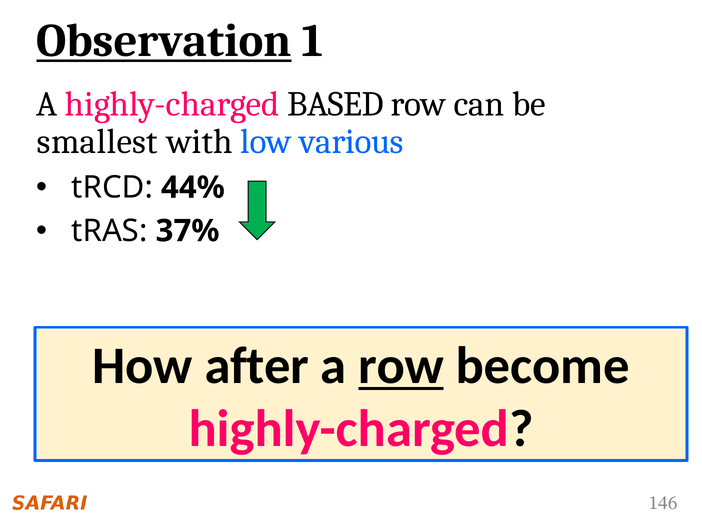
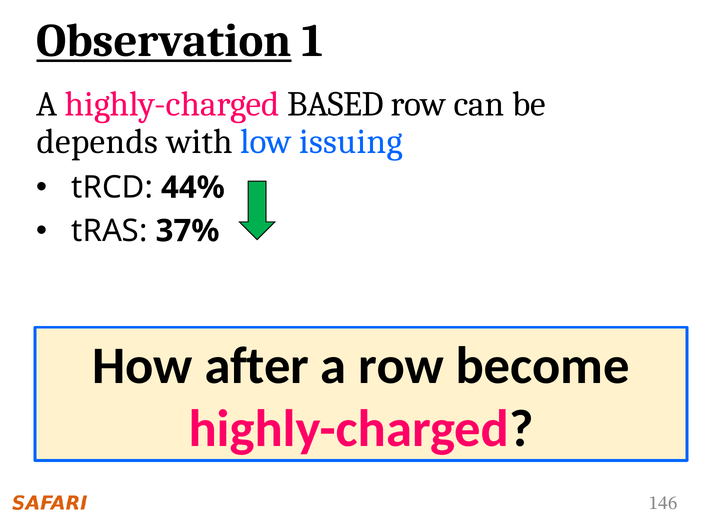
smallest: smallest -> depends (97, 142)
various: various -> issuing (351, 142)
row underline: present -> none (401, 366)
